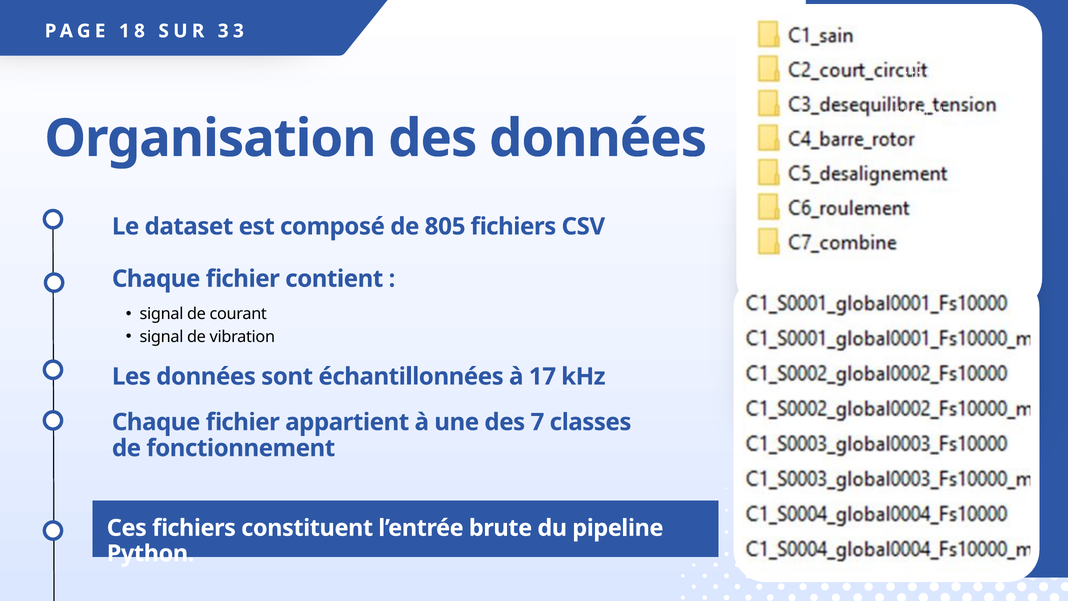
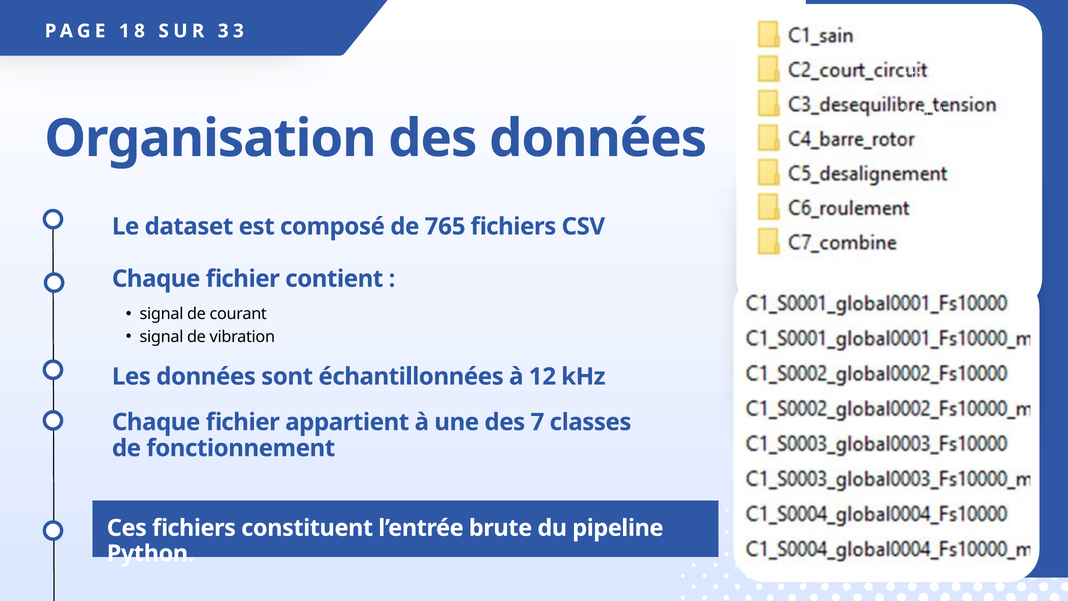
805: 805 -> 765 (445, 226)
17: 17 -> 12 (542, 376)
